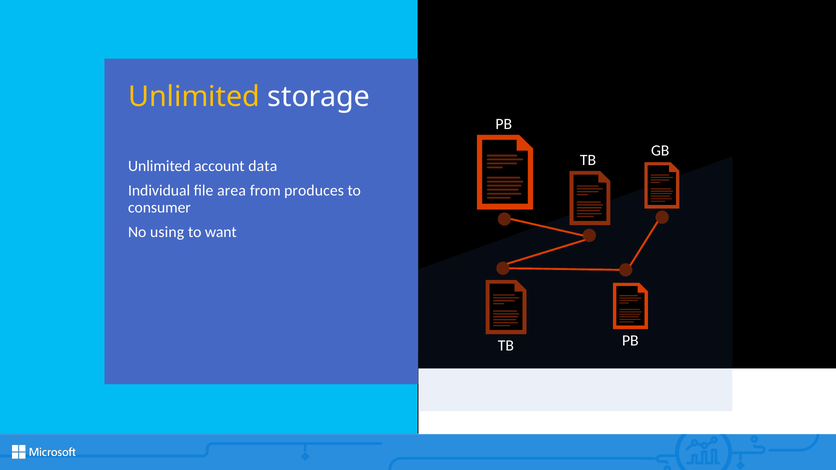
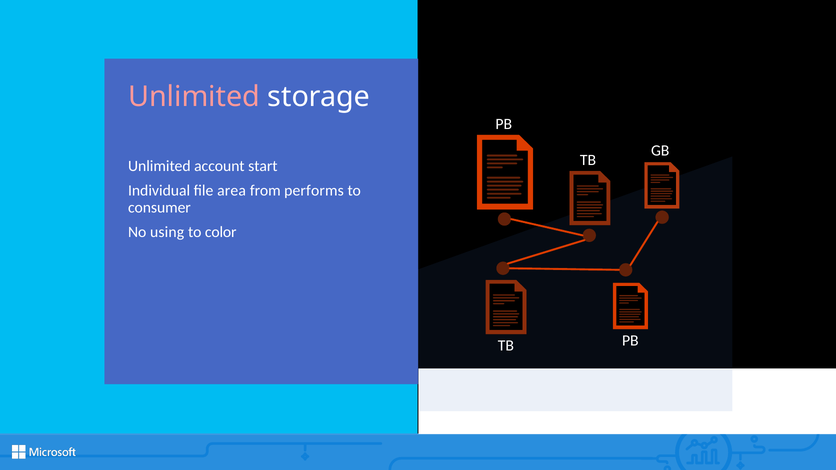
Unlimited colour: yellow -> pink (194, 97)
data: data -> start (263, 166)
produces: produces -> performs (314, 191)
want: want -> color (221, 232)
